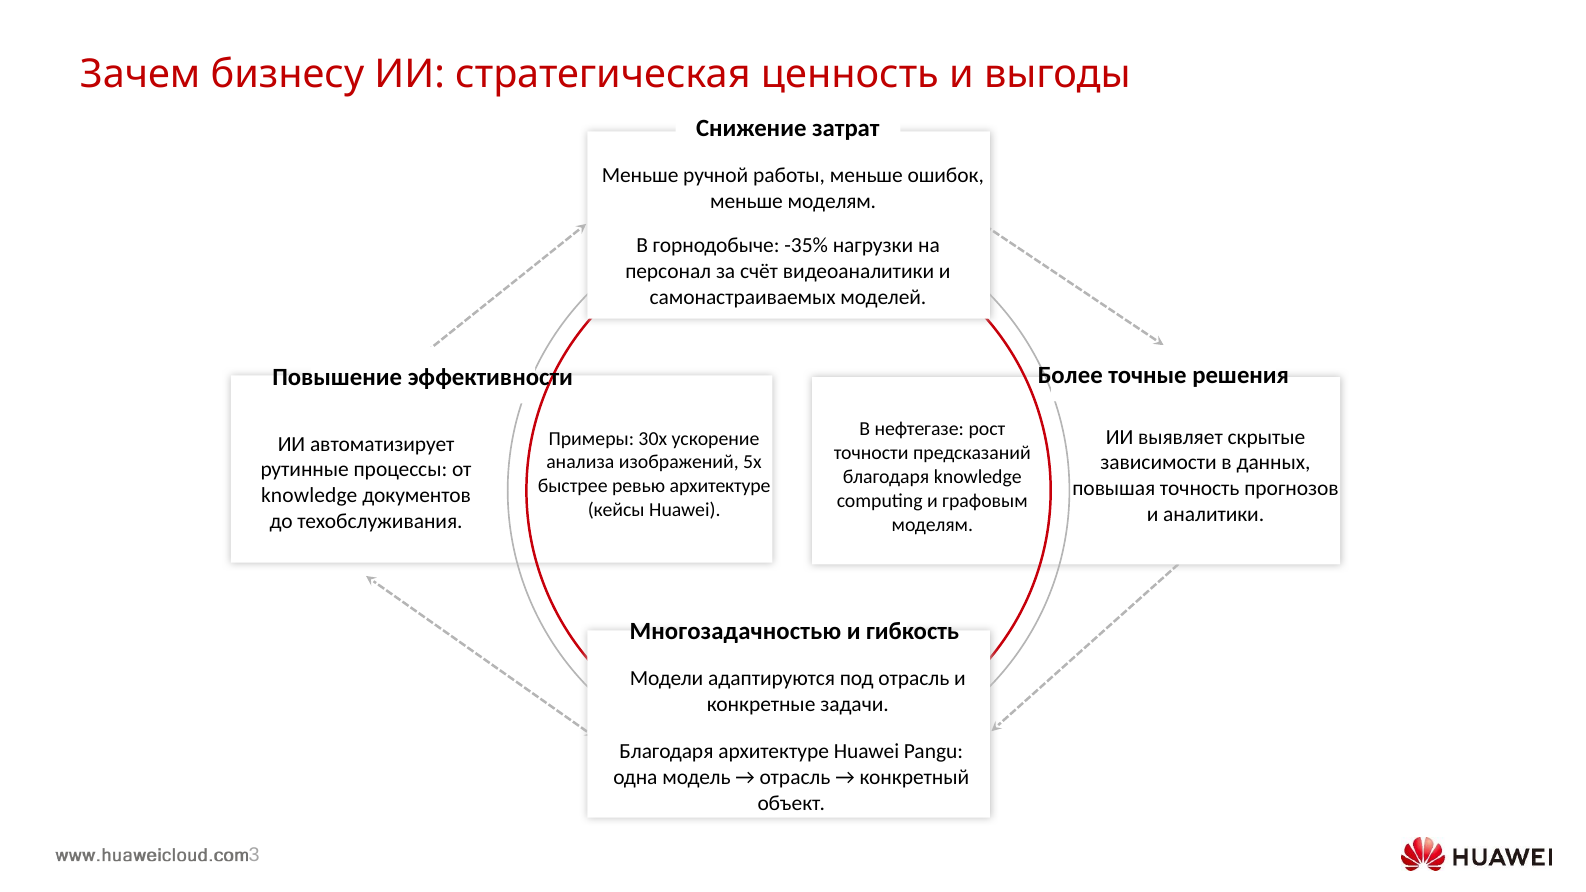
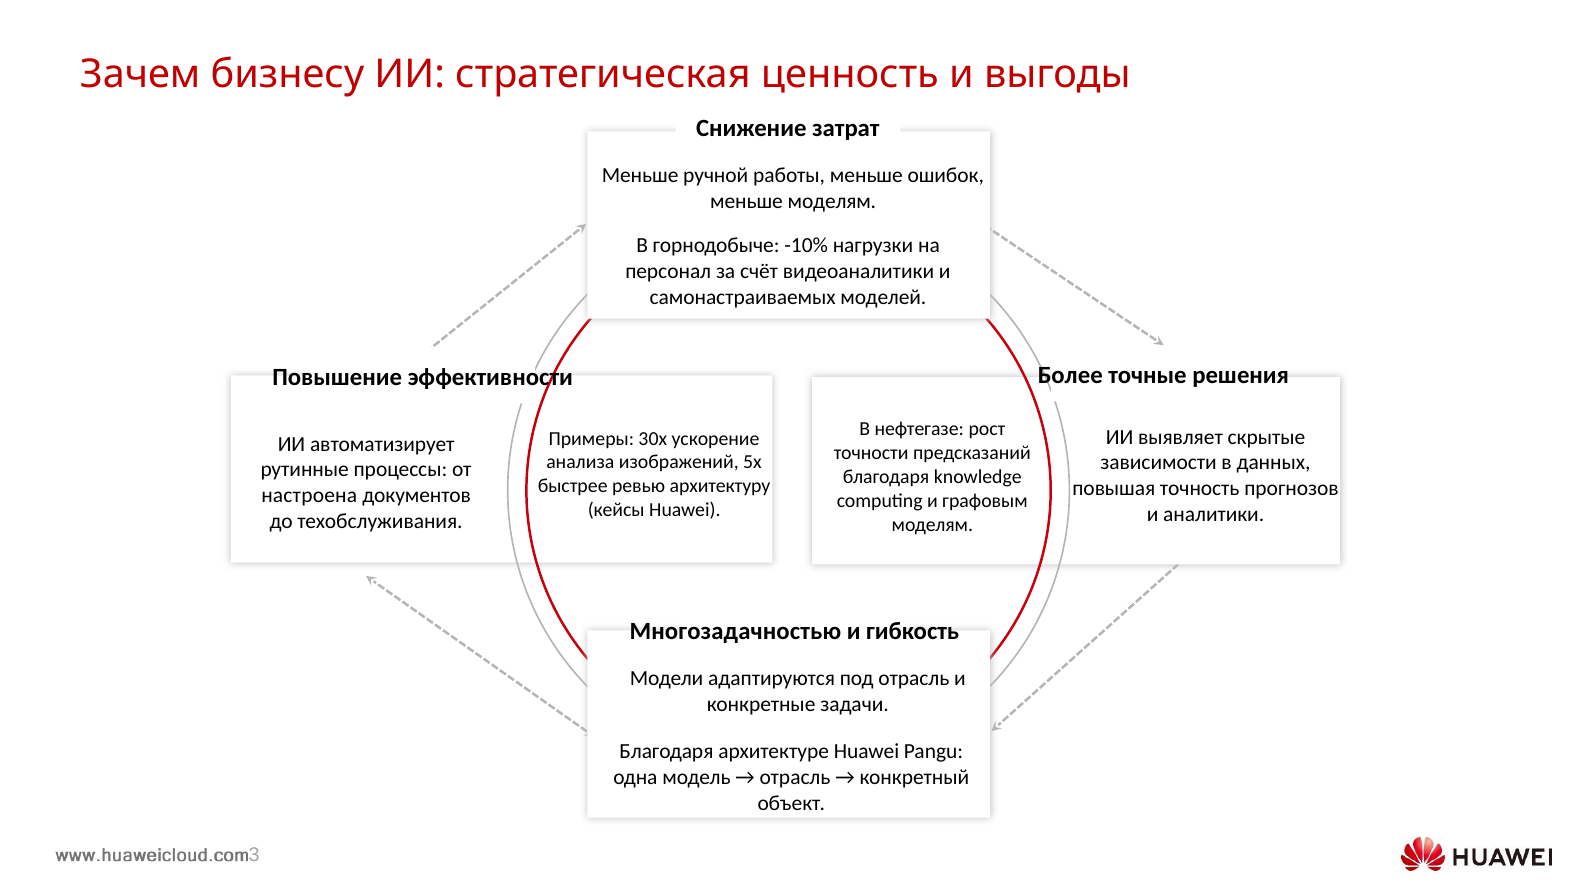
-35%: -35% -> -10% (806, 246)
ревью архитектуре: архитектуре -> архитектуру (720, 486)
knowledge: knowledge -> настроена (309, 496)
